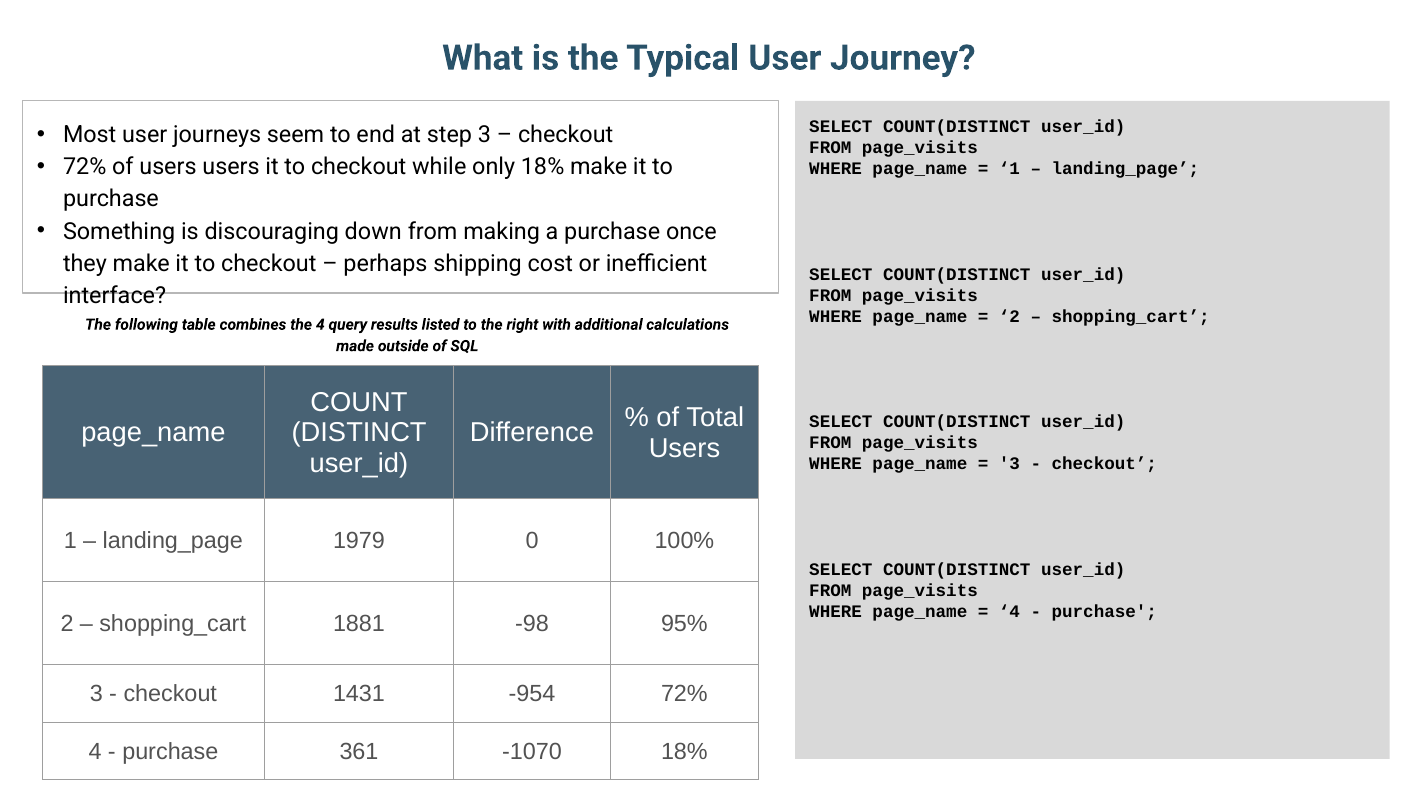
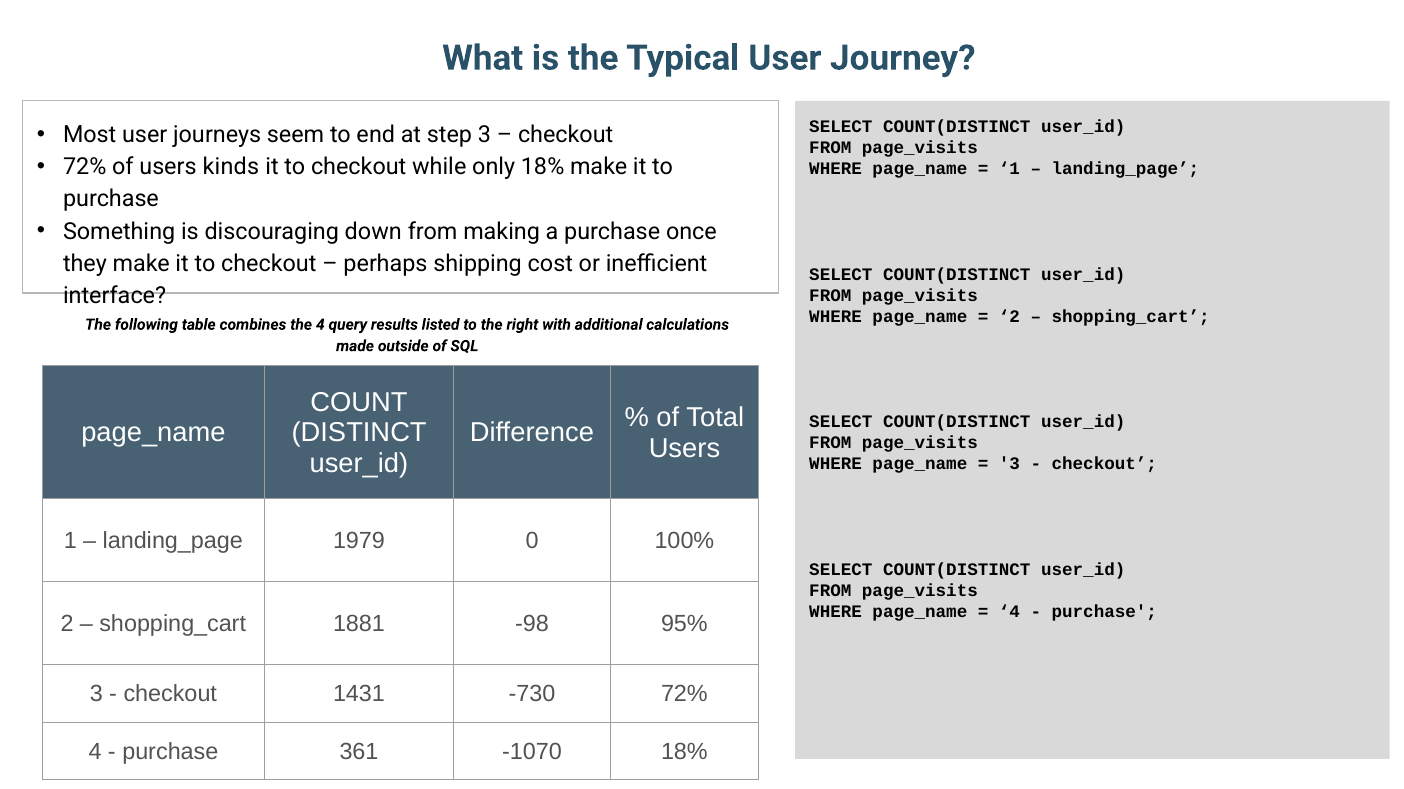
users users: users -> kinds (231, 167)
-954: -954 -> -730 (532, 695)
